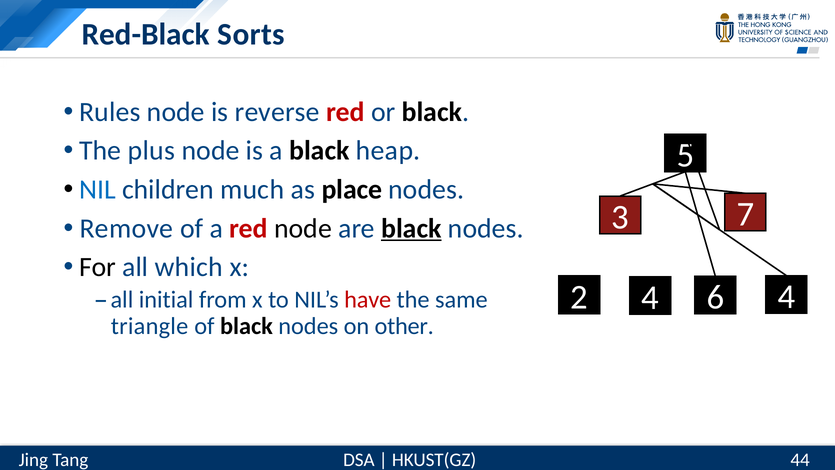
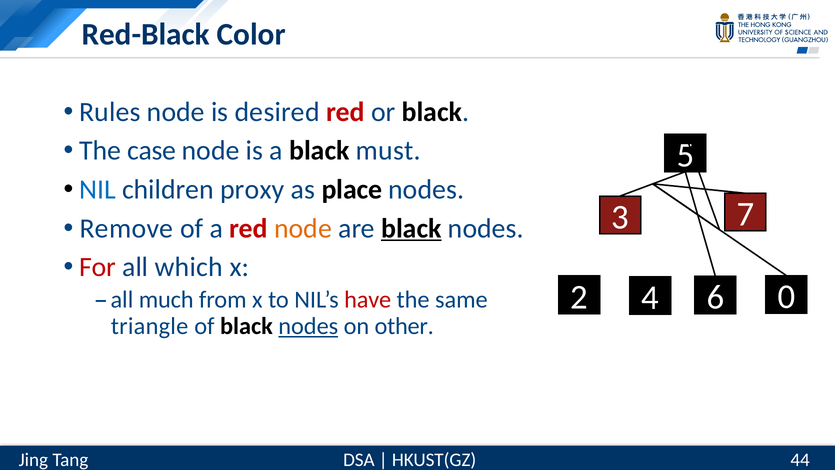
Sorts: Sorts -> Color (251, 34)
reverse: reverse -> desired (277, 112)
plus: plus -> case (152, 151)
heap: heap -> must (388, 151)
much: much -> proxy (252, 189)
node colour: black -> orange (303, 228)
For colour: black -> red (98, 267)
2 4: 4 -> 0 (786, 297)
initial: initial -> much (166, 300)
nodes underline: none -> present (308, 326)
